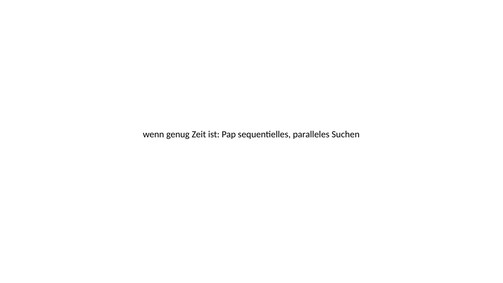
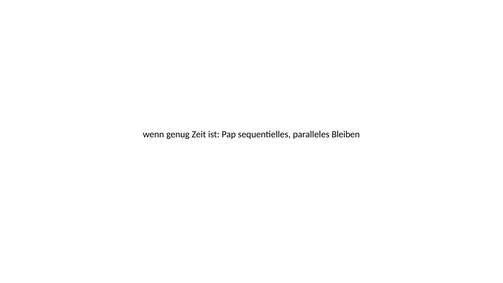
Suchen: Suchen -> Bleiben (346, 134)
